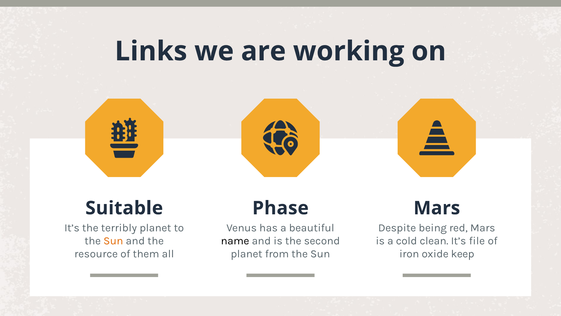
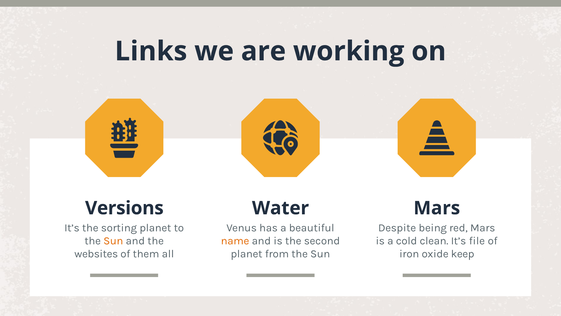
Suitable: Suitable -> Versions (124, 208)
Phase: Phase -> Water (281, 208)
terribly: terribly -> sorting (119, 227)
name colour: black -> orange (235, 241)
resource: resource -> websites (96, 254)
